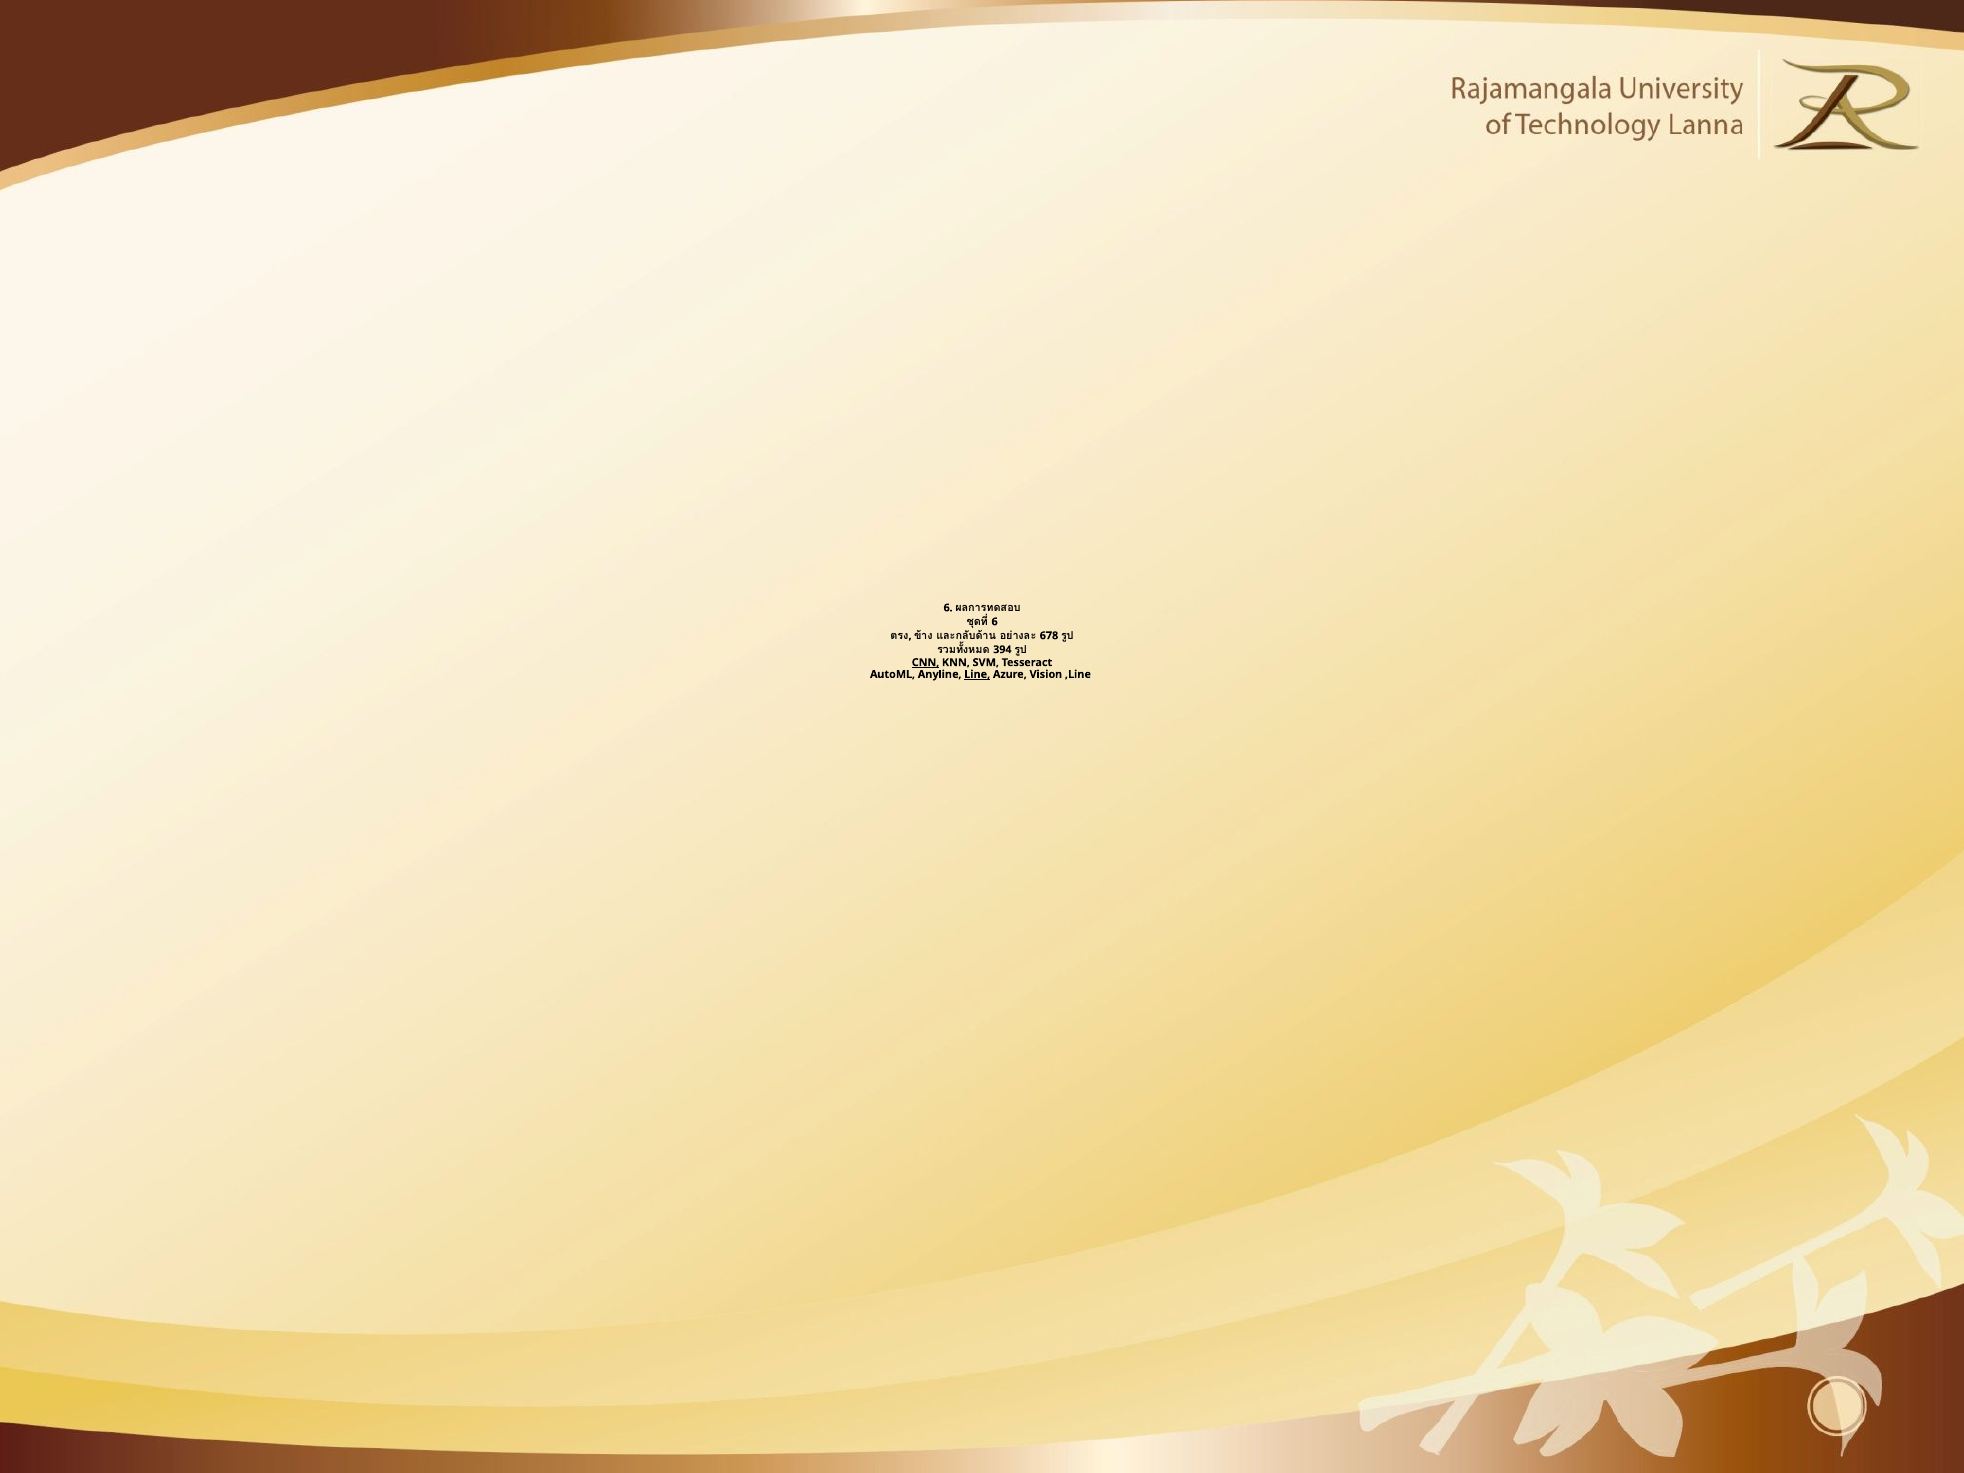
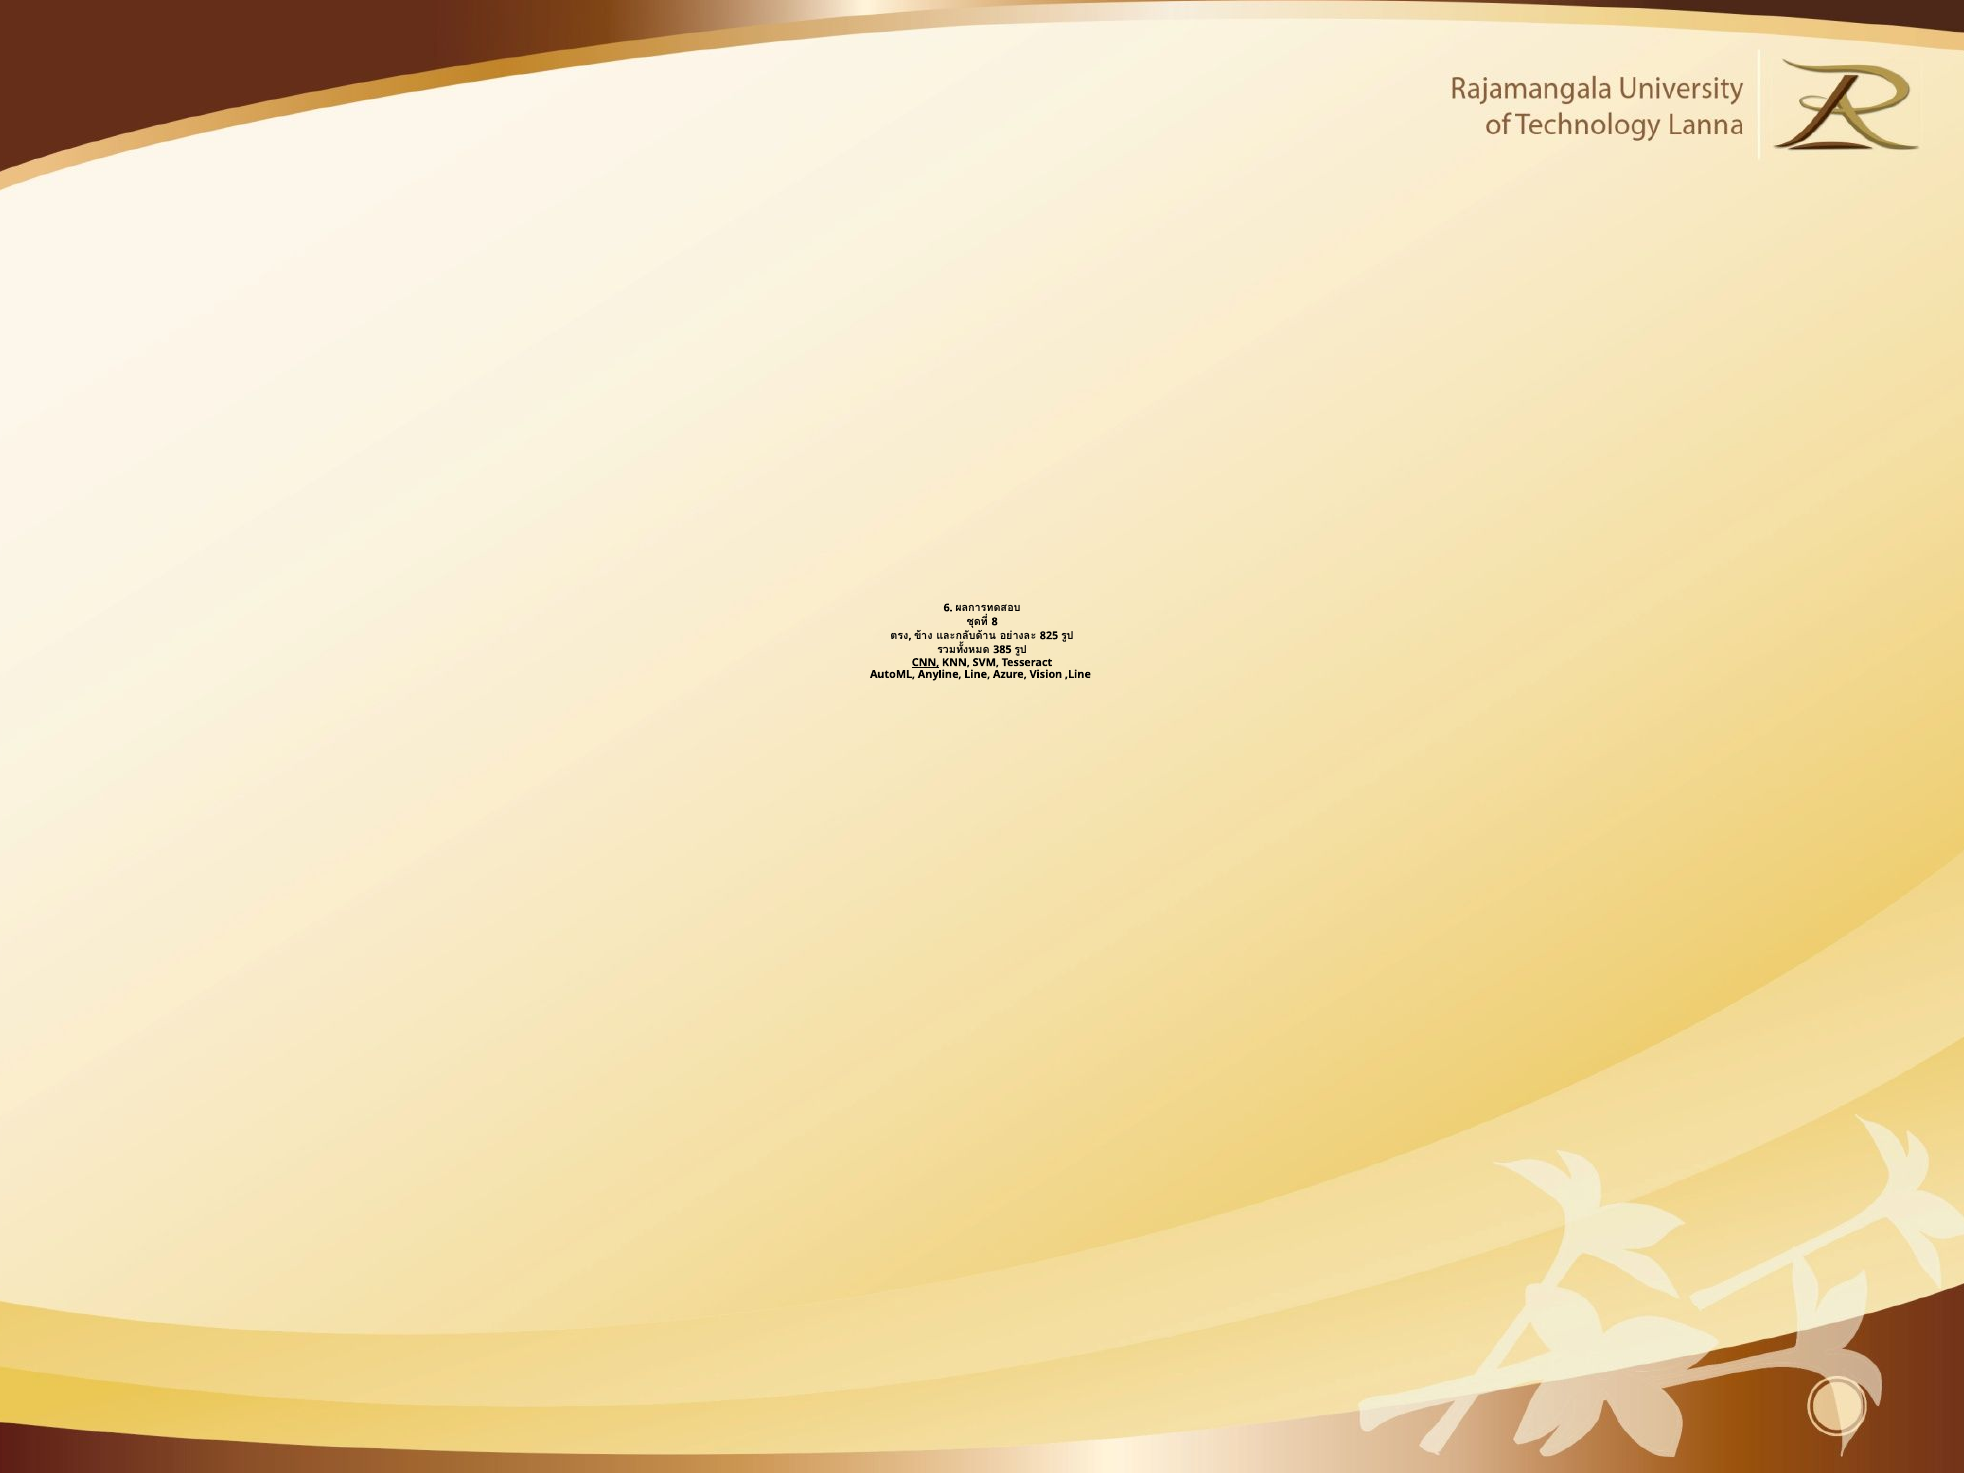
6: 6 -> 8 (995, 622)
678: 678 -> 825 (1049, 636)
394: 394 -> 385 (1002, 650)
Line underline: present -> none (977, 674)
